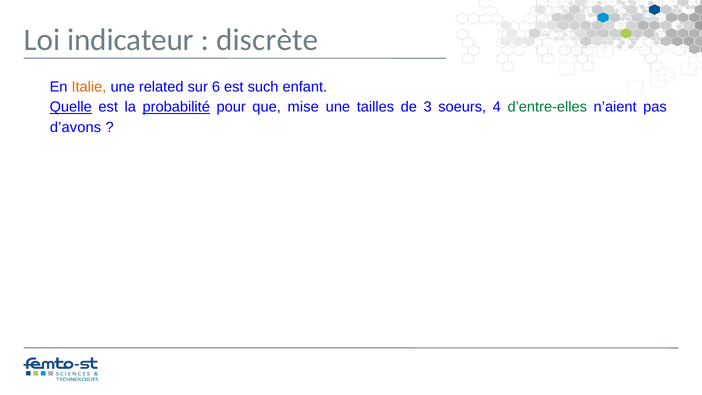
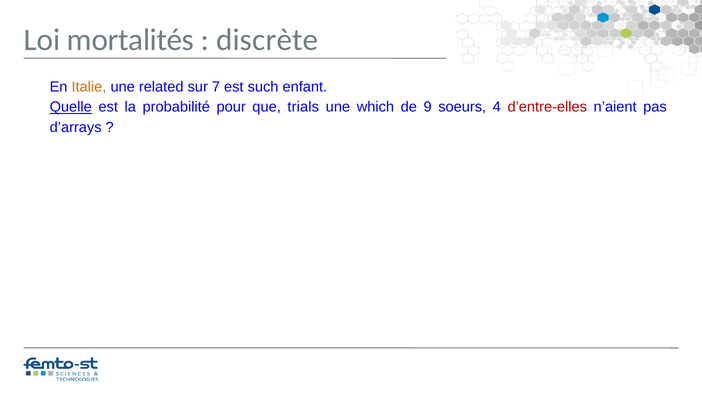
indicateur: indicateur -> mortalités (131, 40)
6: 6 -> 7 (216, 87)
probabilité underline: present -> none (176, 107)
mise: mise -> trials (303, 107)
tailles: tailles -> which (375, 107)
3: 3 -> 9 (428, 107)
d’entre-elles colour: green -> red (547, 107)
d’avons: d’avons -> d’arrays (76, 127)
